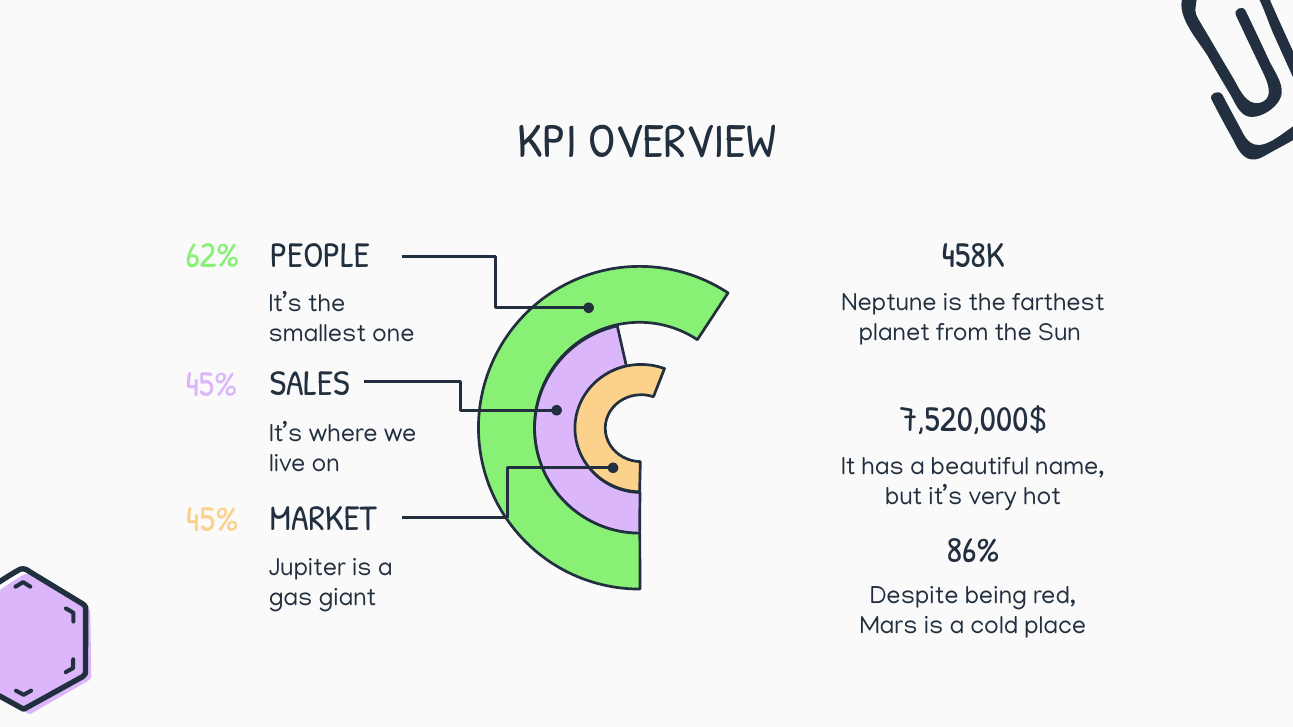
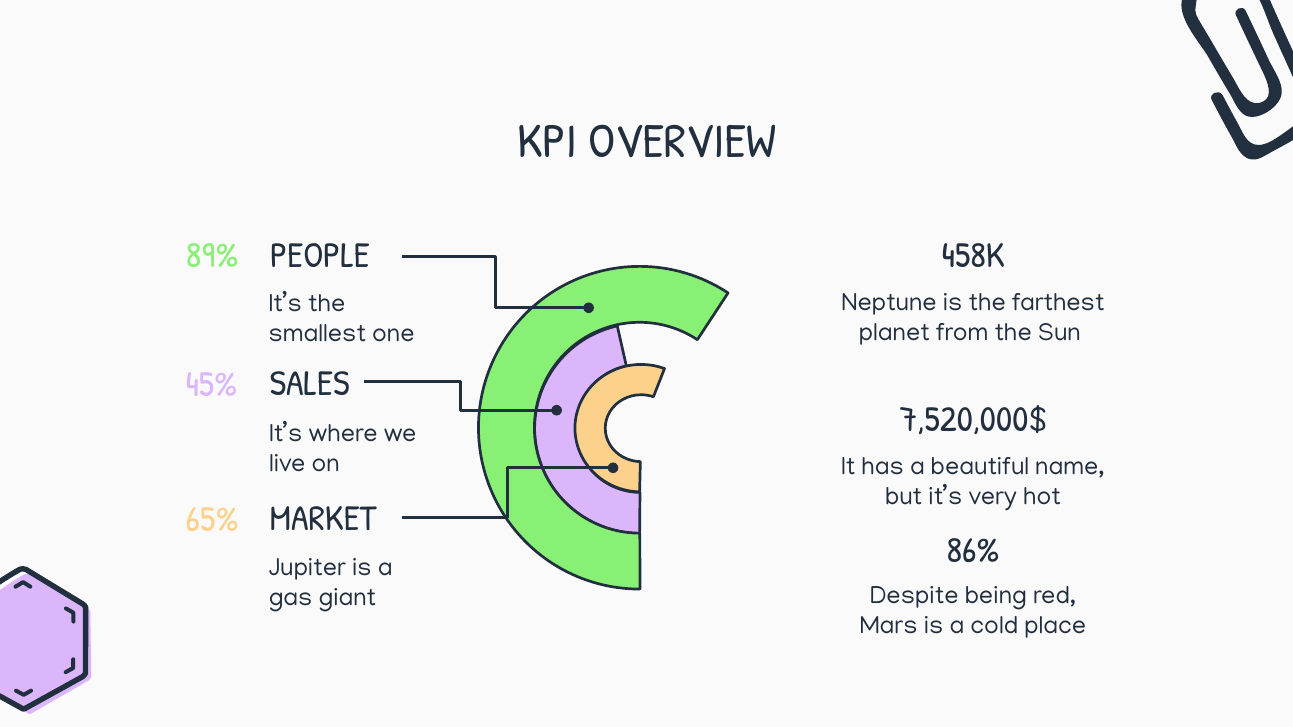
62%: 62% -> 89% (212, 256)
45%: 45% -> 65% (212, 519)
